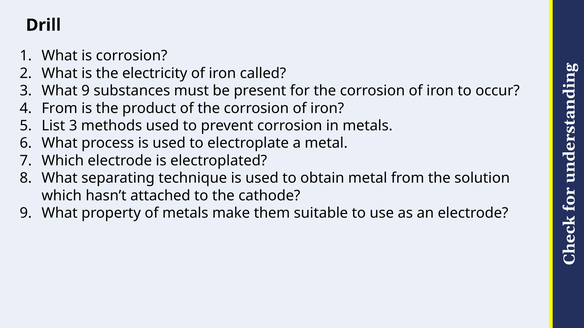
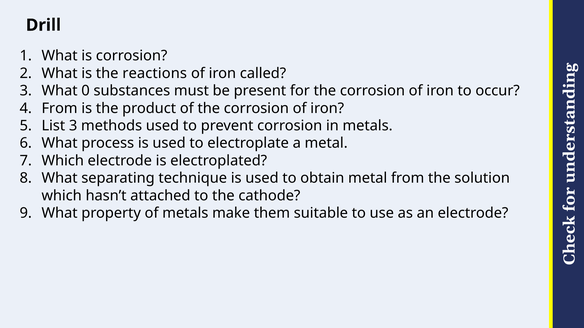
electricity: electricity -> reactions (155, 73)
What 9: 9 -> 0 (86, 91)
